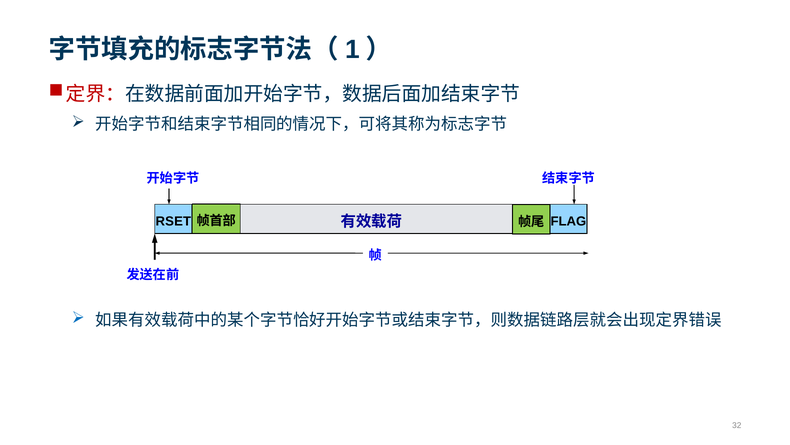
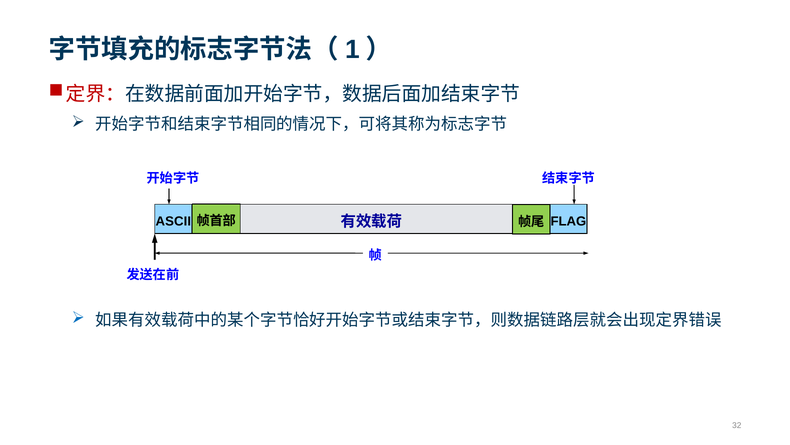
RSET: RSET -> ASCII (173, 221)
